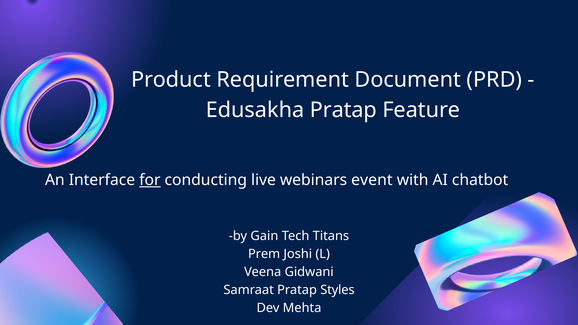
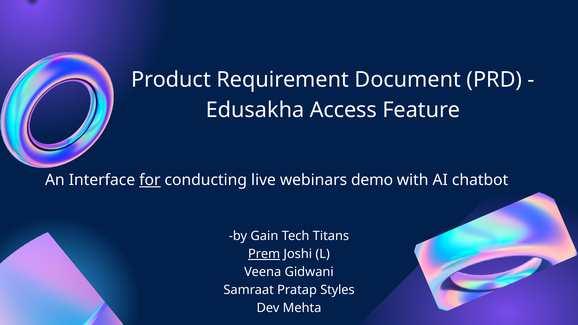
Edusakha Pratap: Pratap -> Access (343, 110)
event: event -> demo (372, 180)
Prem underline: none -> present (264, 254)
